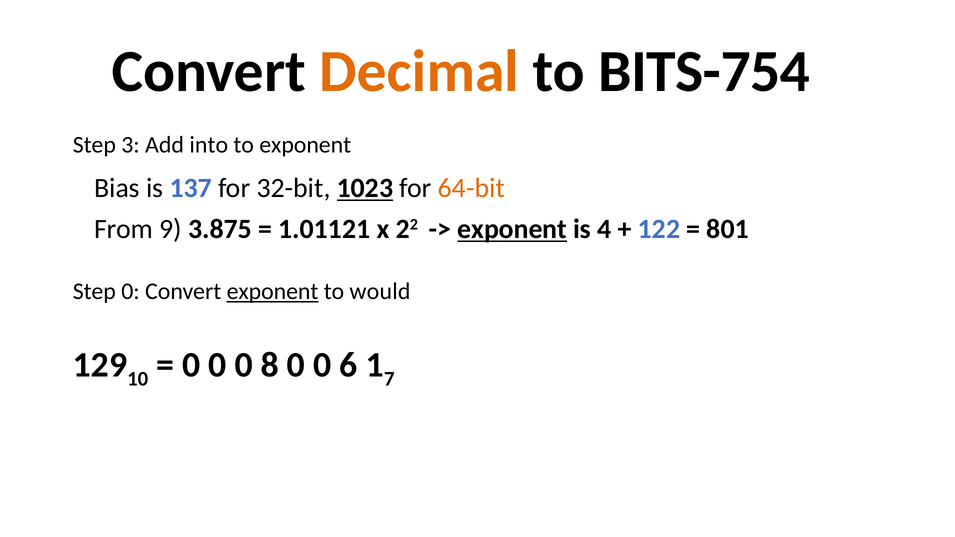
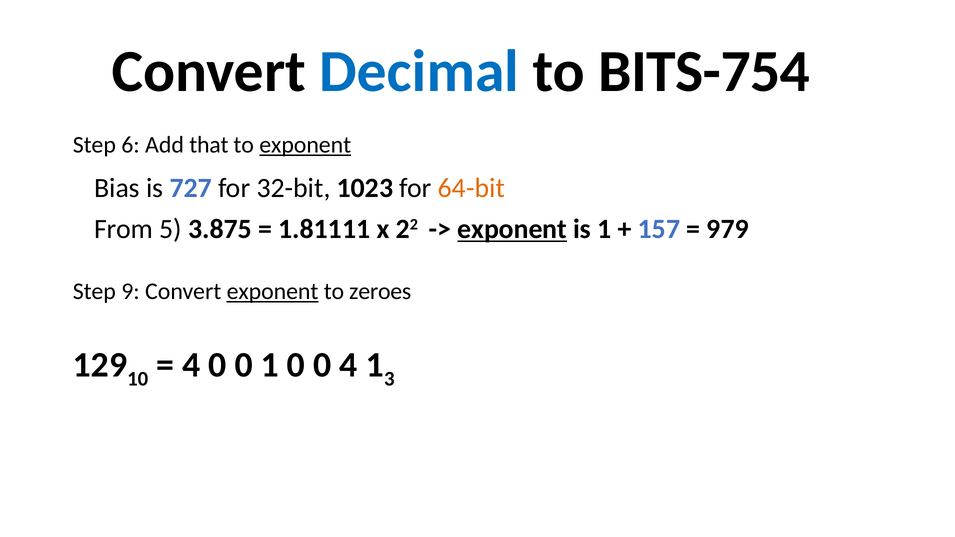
Decimal colour: orange -> blue (419, 71)
3: 3 -> 6 (131, 145)
into: into -> that (209, 145)
exponent underline: none -> present (305, 145)
137: 137 -> 727 (191, 188)
1023 underline: present -> none (365, 188)
9: 9 -> 5 (171, 229)
1.01121: 1.01121 -> 1.81111 (324, 229)
is 4: 4 -> 1 (604, 229)
122: 122 -> 157 (659, 229)
801: 801 -> 979 (728, 229)
Step 0: 0 -> 9 (130, 292)
would: would -> zeroes (380, 292)
0: 0 -> 4 (191, 365)
0 8: 8 -> 1 (270, 365)
0 6: 6 -> 4 (348, 365)
7: 7 -> 3 (389, 379)
